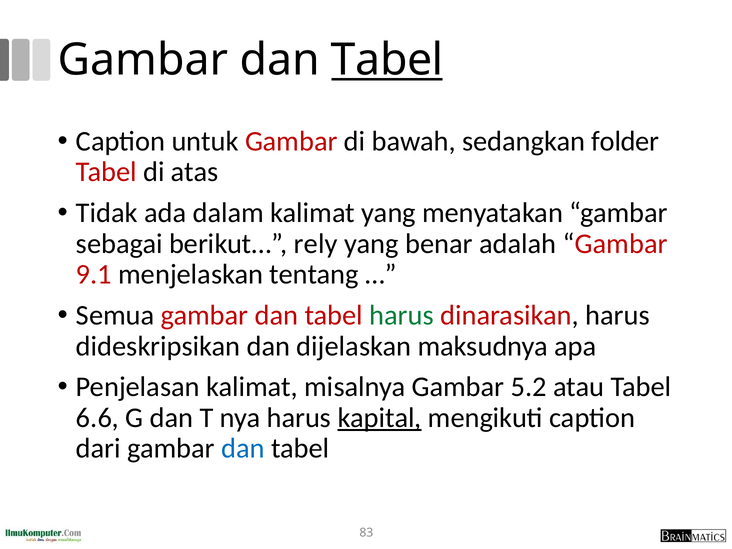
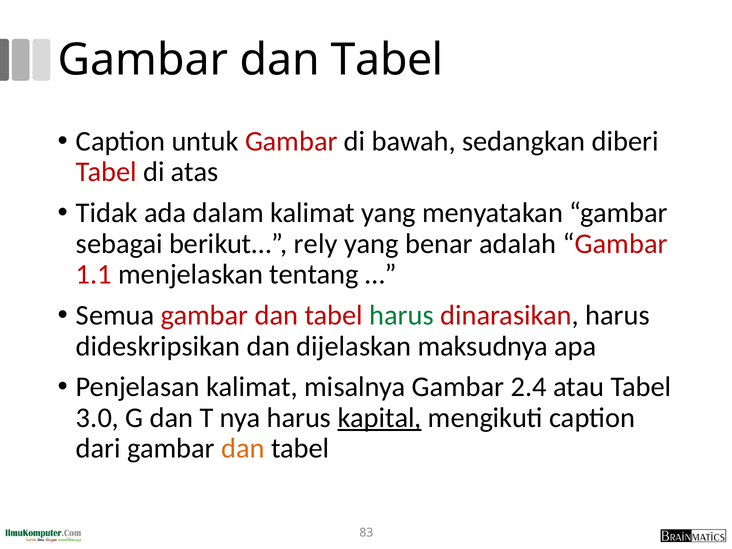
Tabel underline: present -> none (387, 60)
folder: folder -> diberi (625, 141)
9.1: 9.1 -> 1.1 (94, 274)
5.2: 5.2 -> 2.4 (529, 387)
6.6: 6.6 -> 3.0 (97, 418)
dan colour: blue -> orange (243, 449)
